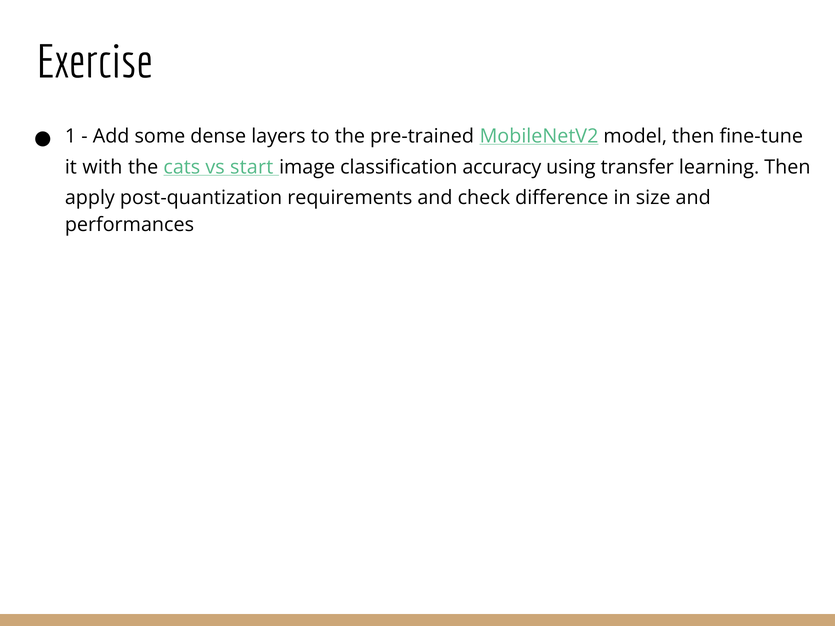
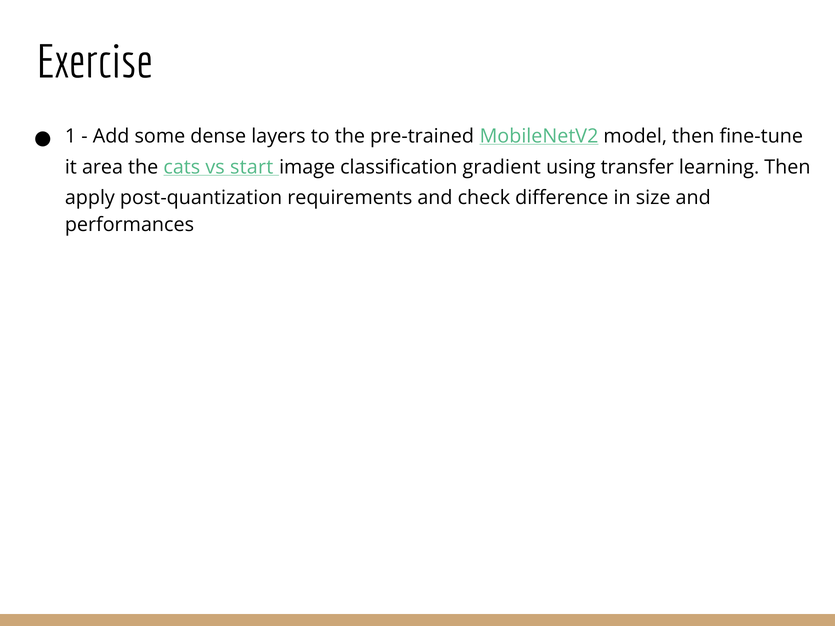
with: with -> area (103, 167)
accuracy: accuracy -> gradient (502, 167)
